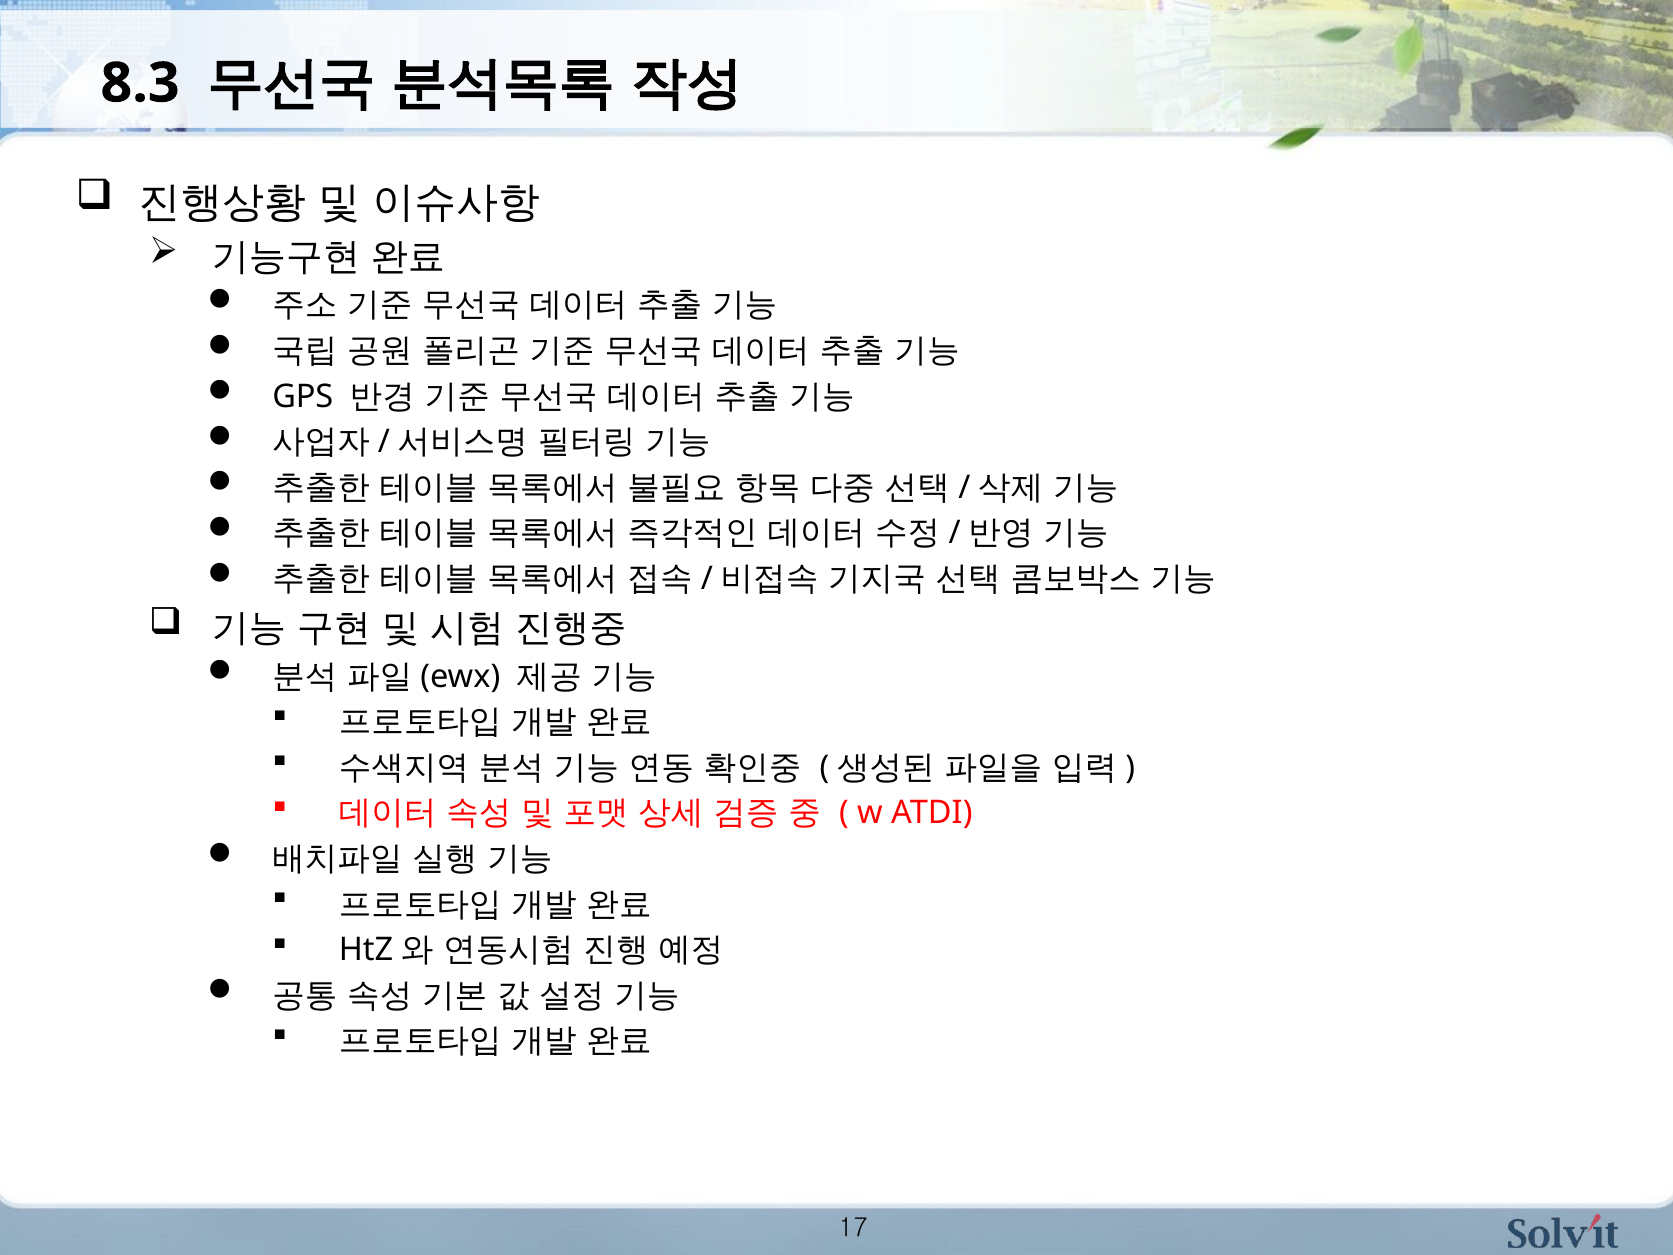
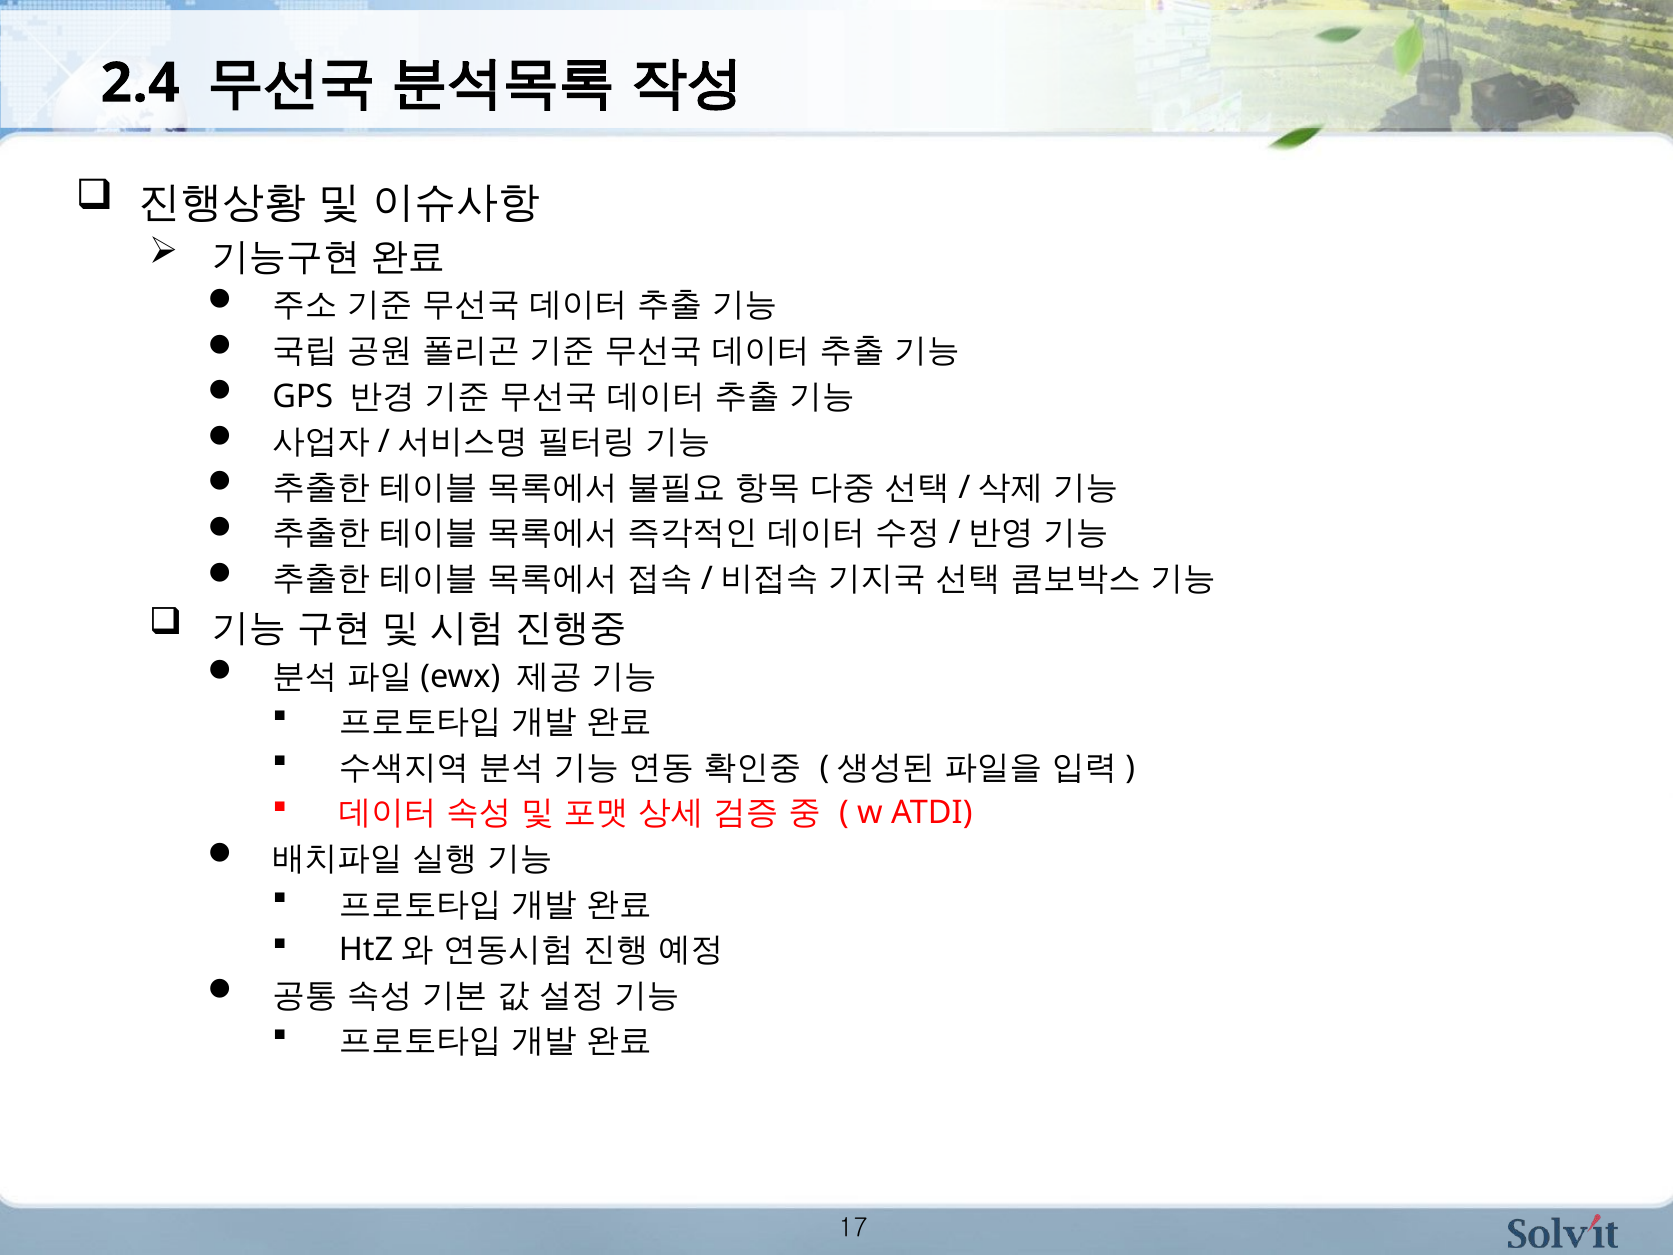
8.3: 8.3 -> 2.4 (140, 83)
